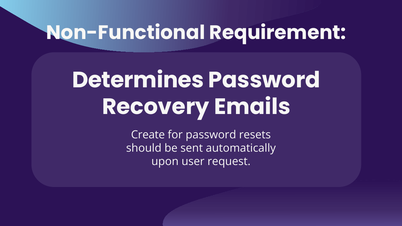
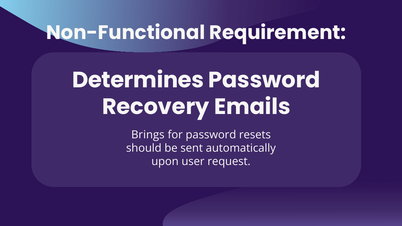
Create: Create -> Brings (148, 135)
